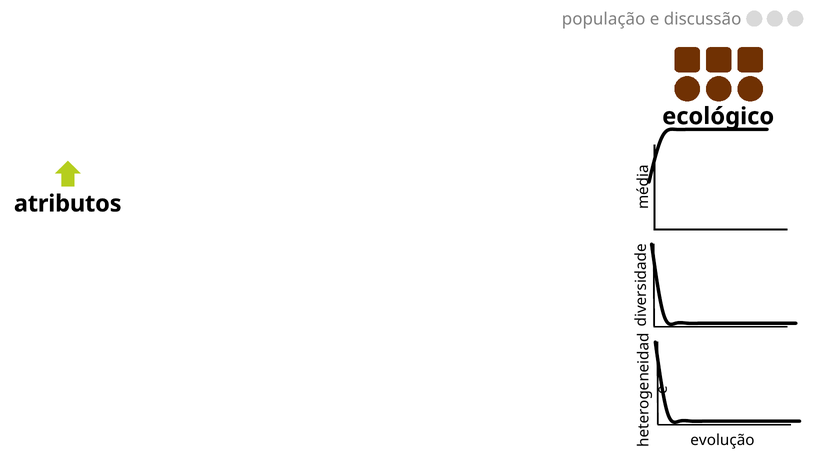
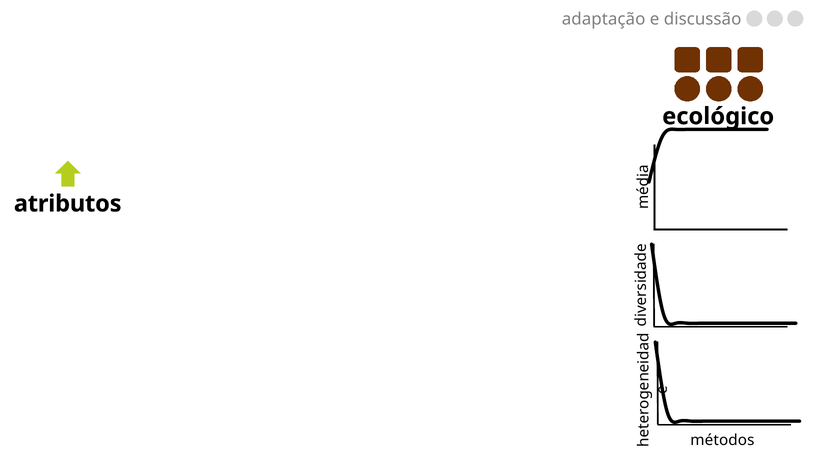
população: população -> adaptação (604, 19)
evolução: evolução -> métodos (722, 440)
